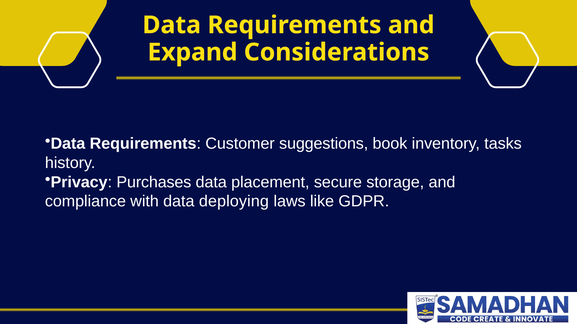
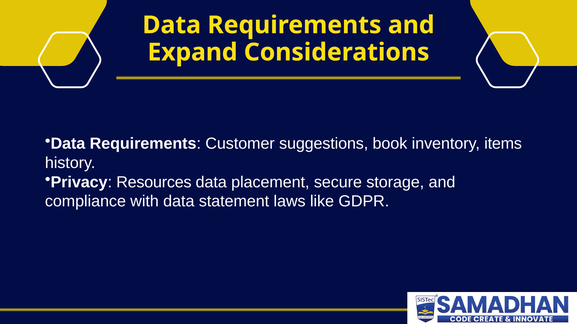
tasks: tasks -> items (503, 144)
Purchases: Purchases -> Resources (154, 182)
deploying: deploying -> statement (234, 202)
